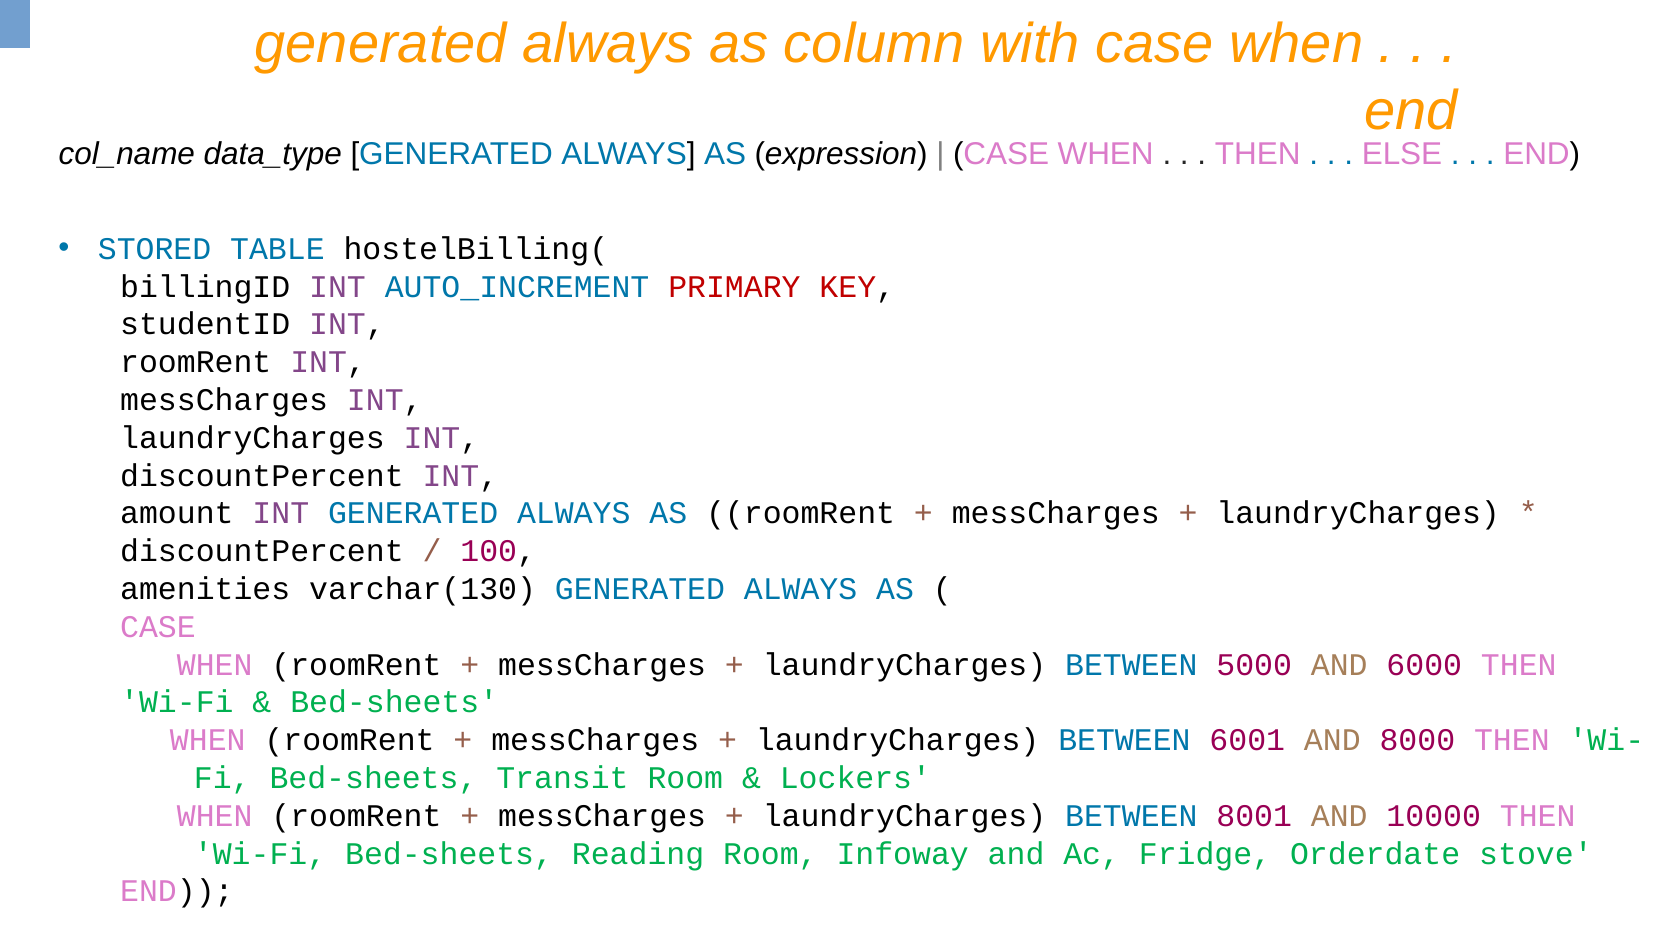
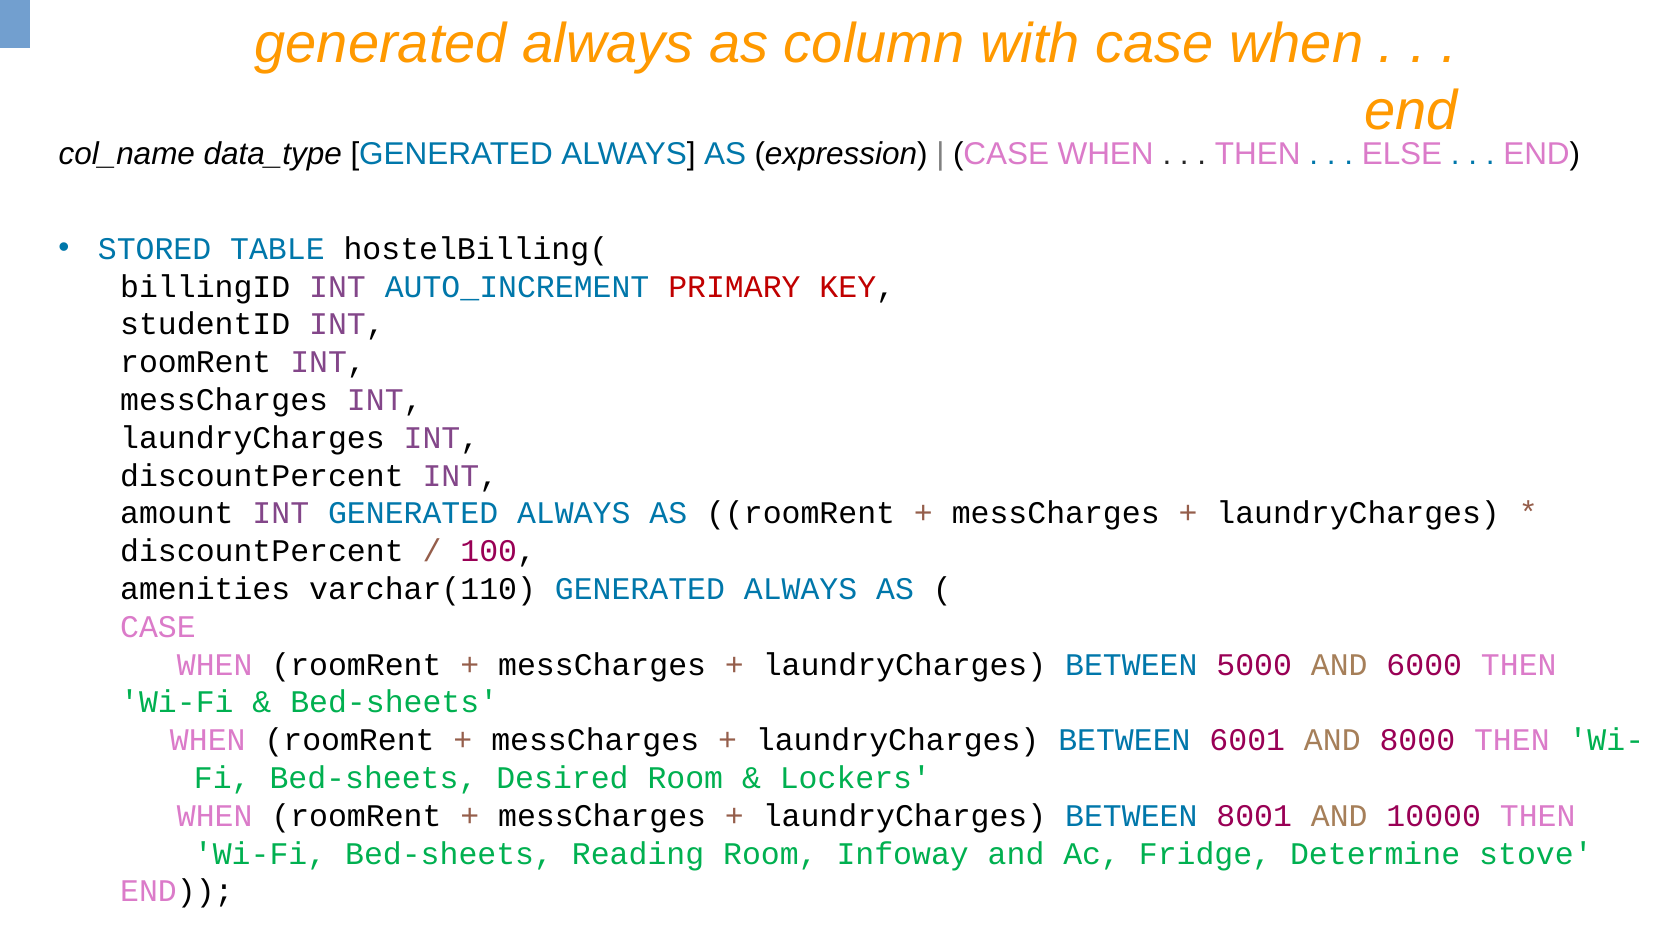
varchar(130: varchar(130 -> varchar(110 (423, 589)
Transit: Transit -> Desired (562, 778)
Orderdate: Orderdate -> Determine (1375, 854)
